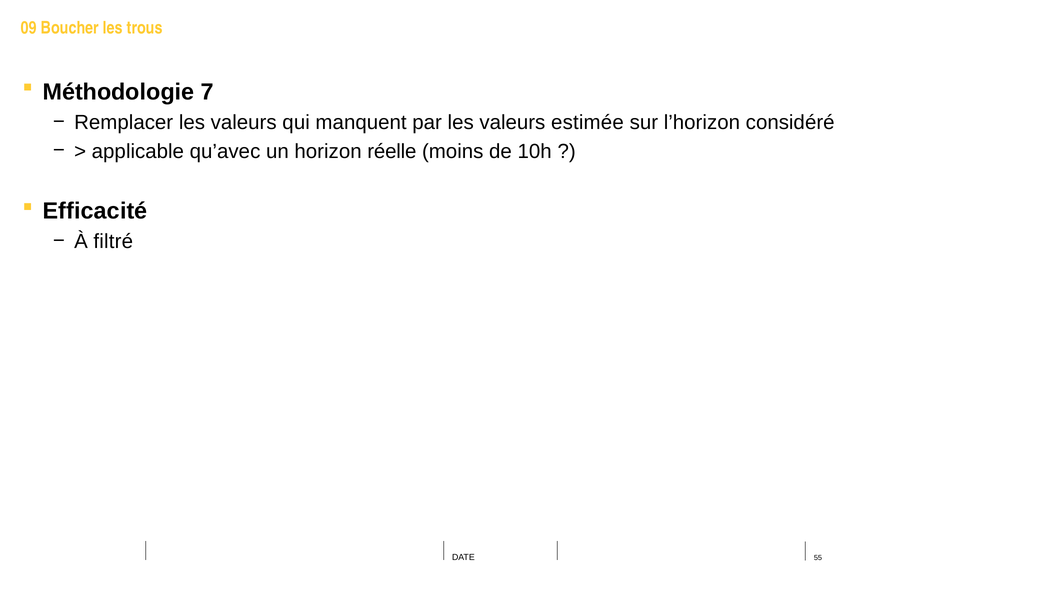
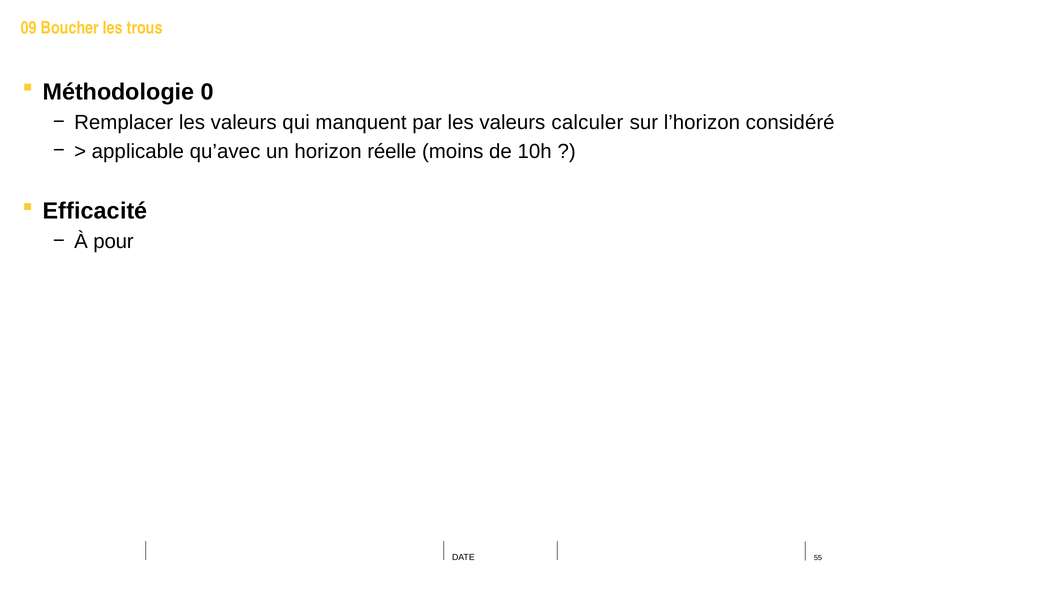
7: 7 -> 0 (207, 92)
estimée: estimée -> calculer (587, 122)
filtré: filtré -> pour (113, 242)
